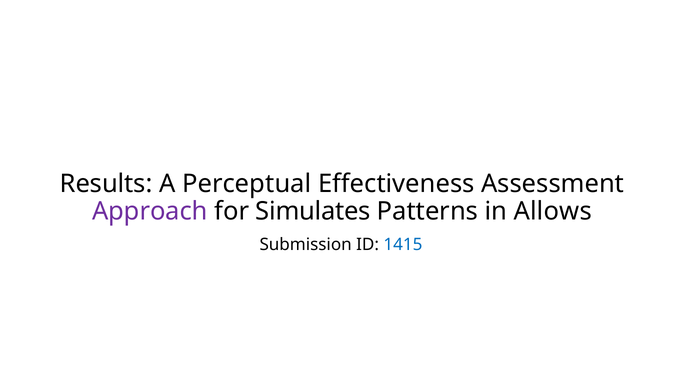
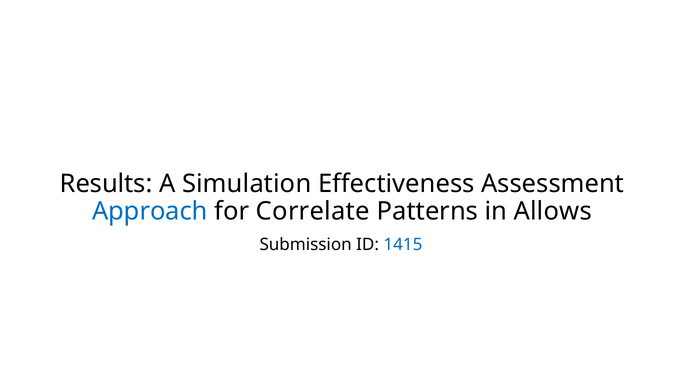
Perceptual: Perceptual -> Simulation (247, 183)
Approach colour: purple -> blue (150, 211)
Simulates: Simulates -> Correlate (313, 211)
